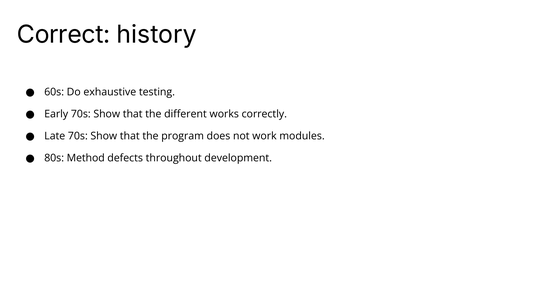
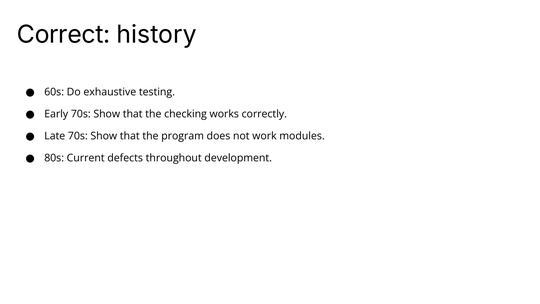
different: different -> checking (185, 114)
Method: Method -> Current (86, 158)
